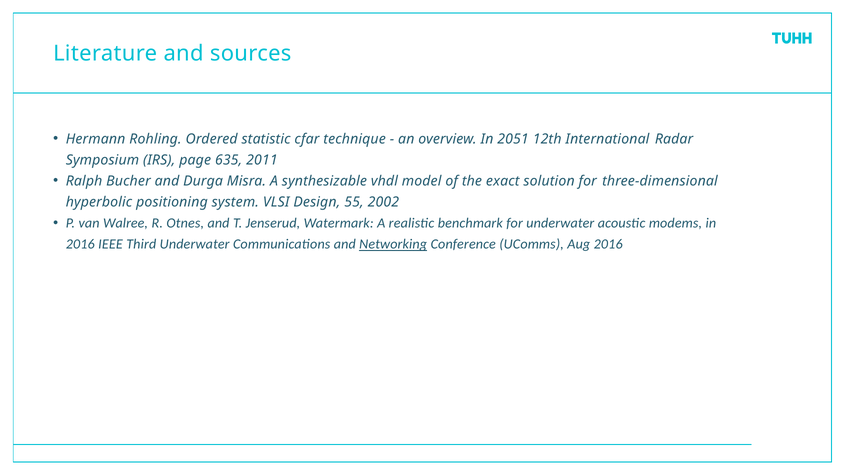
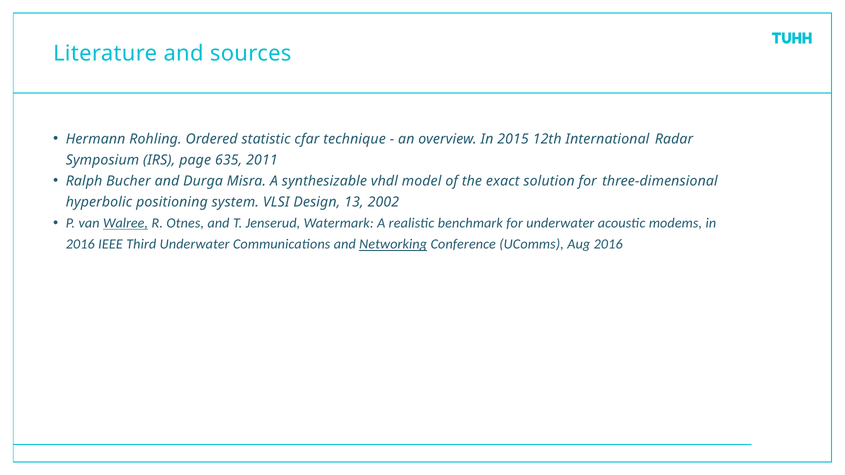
2051: 2051 -> 2015 (513, 139)
55: 55 -> 13 (354, 202)
Walree underline: none -> present (126, 223)
